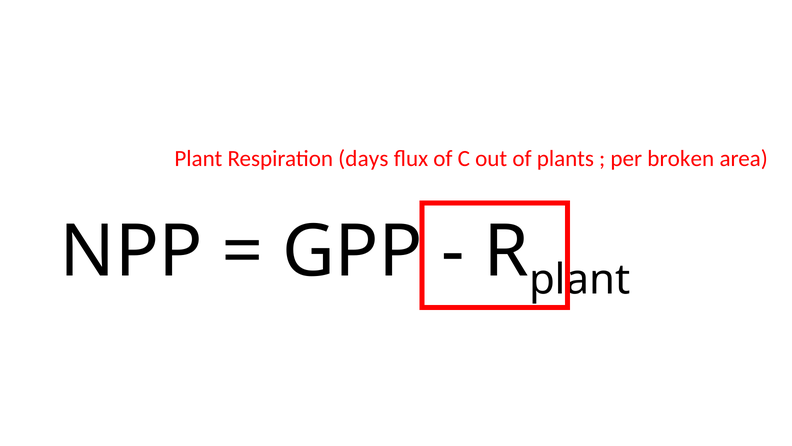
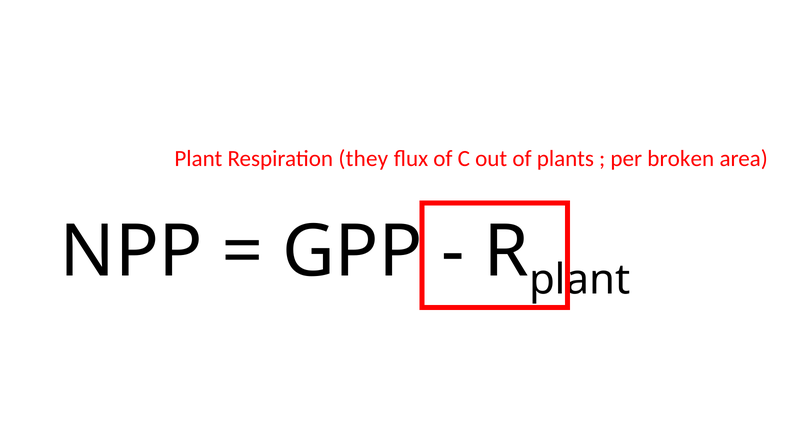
days: days -> they (363, 158)
